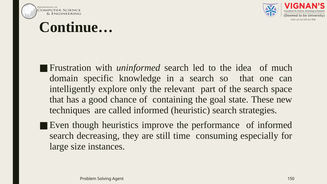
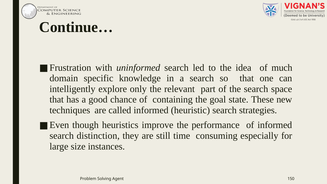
decreasing: decreasing -> distinction (98, 136)
